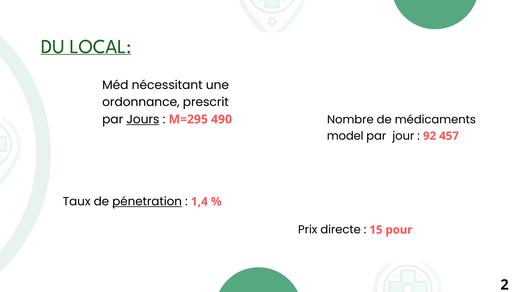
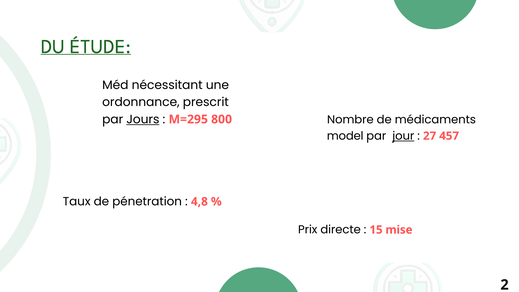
LOCAL: LOCAL -> ÉTUDE (100, 47)
490: 490 -> 800 (222, 119)
jour underline: none -> present (403, 136)
92: 92 -> 27 (430, 136)
pénetration underline: present -> none (147, 202)
1,4: 1,4 -> 4,8 (199, 202)
pour: pour -> mise (399, 230)
